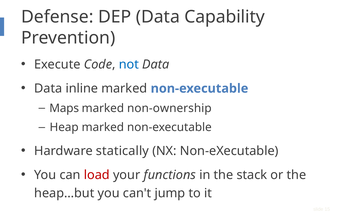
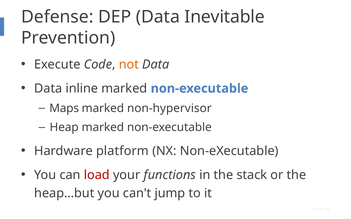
Capability: Capability -> Inevitable (225, 17)
not colour: blue -> orange (129, 64)
non-ownership: non-ownership -> non-hypervisor (169, 108)
statically: statically -> platform (122, 151)
